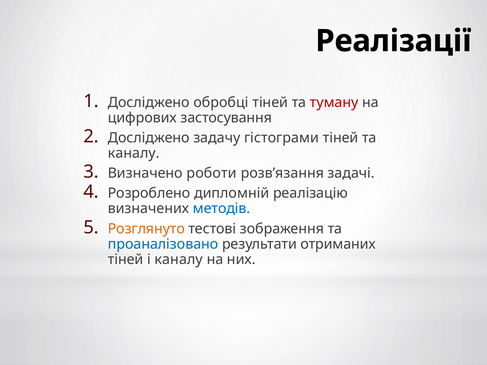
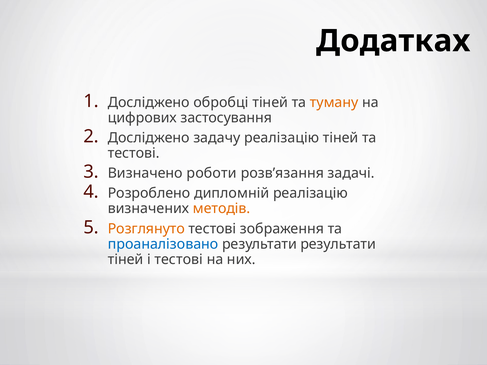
Реалізації: Реалізації -> Додатках (393, 41)
туману colour: red -> orange (334, 103)
задачу гістограми: гістограми -> реалізацію (282, 138)
каналу: каналу -> тестові (134, 153)
методів colour: blue -> orange (222, 209)
результати отриманих: отриманих -> результати (338, 244)
і каналу: каналу -> тестові (179, 260)
